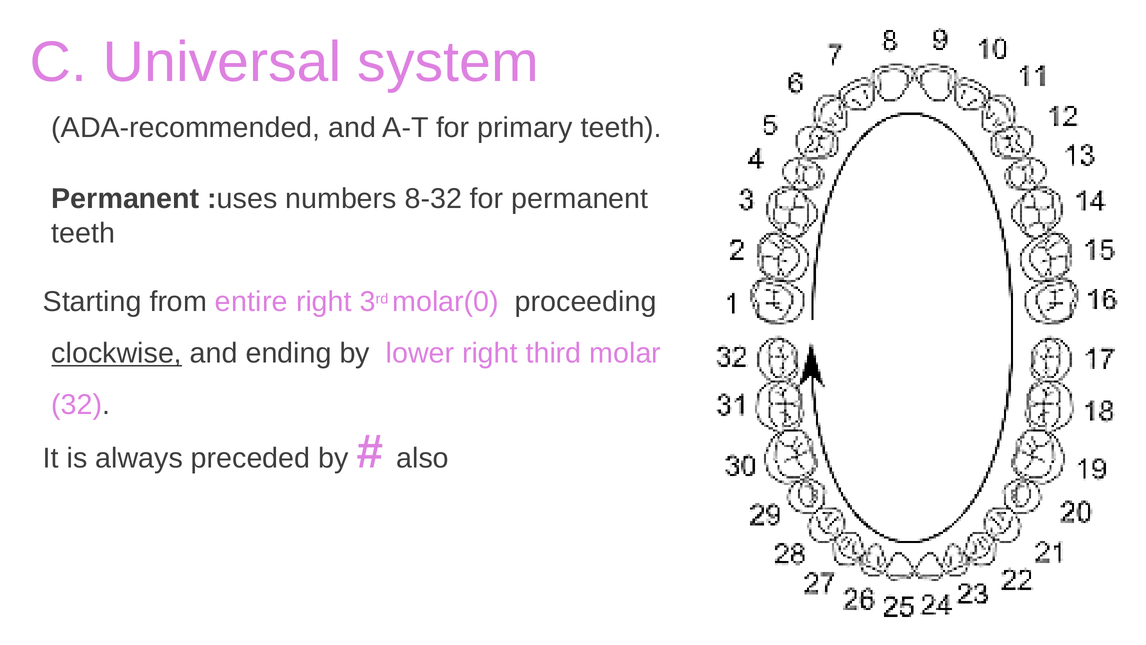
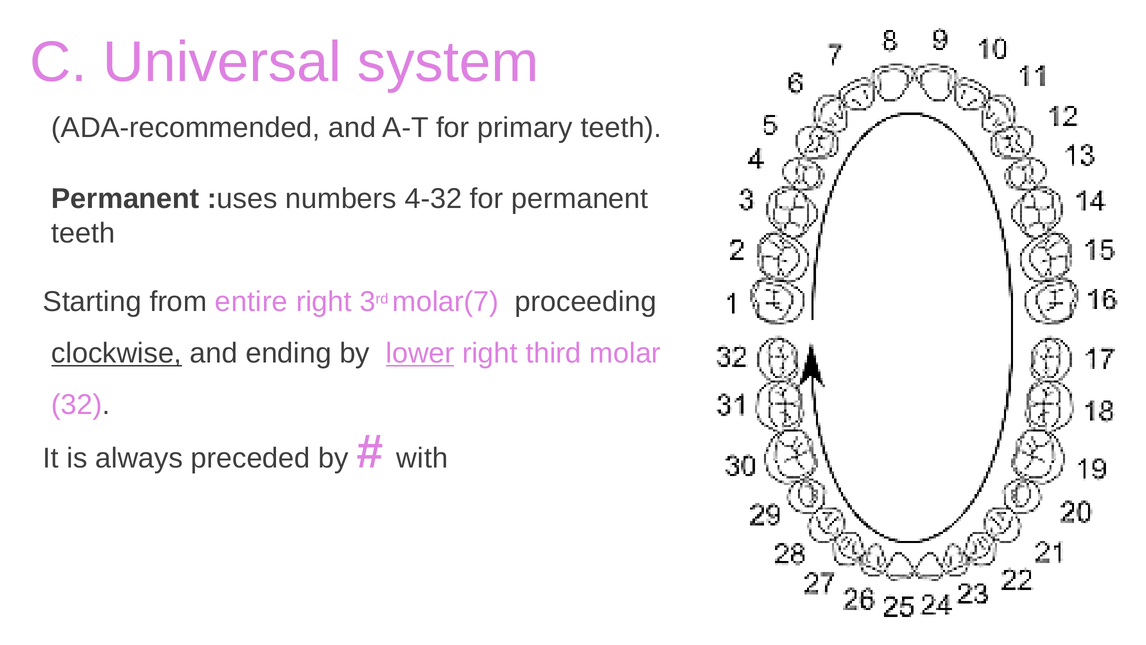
8-32: 8-32 -> 4-32 (433, 199)
molar(0: molar(0 -> molar(7 (446, 302)
lower underline: none -> present (420, 353)
also: also -> with (422, 458)
